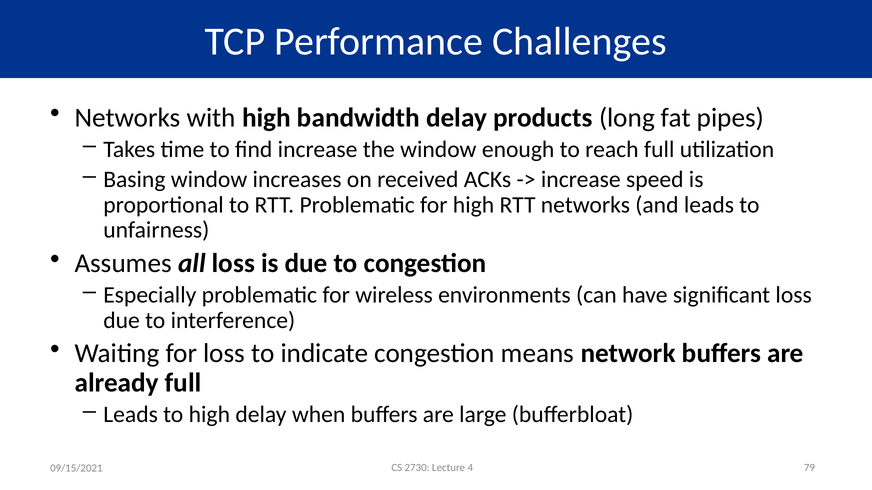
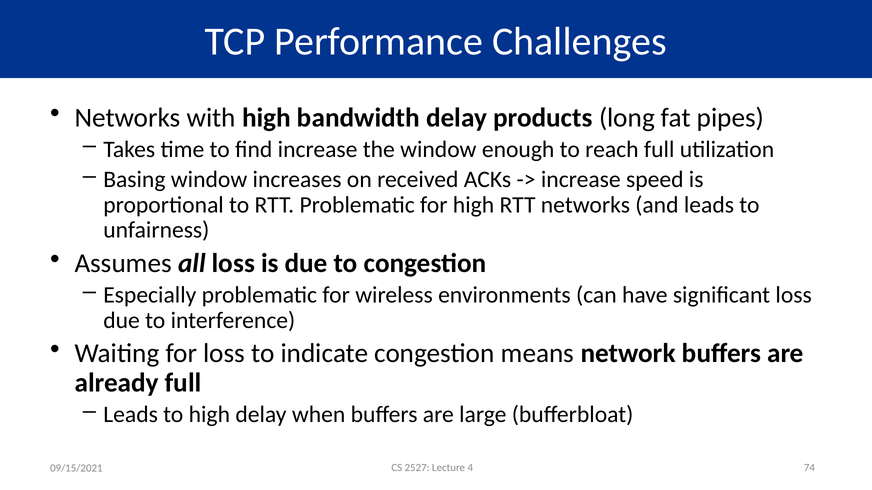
2730: 2730 -> 2527 (417, 468)
79: 79 -> 74 (809, 468)
